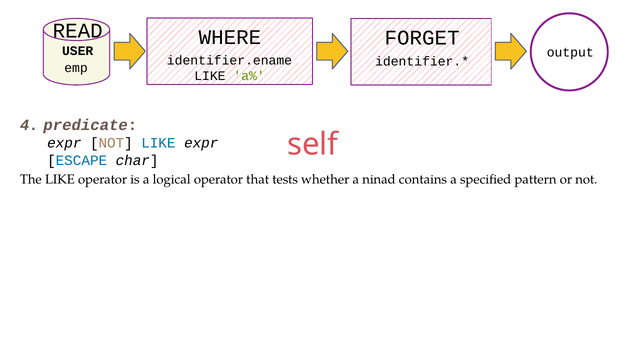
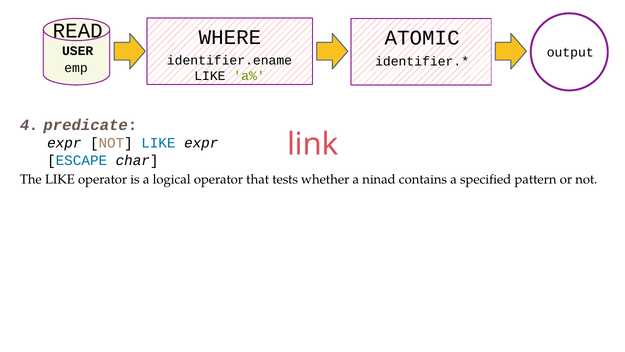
FORGET: FORGET -> ATOMIC (422, 38)
self: self -> link (313, 144)
